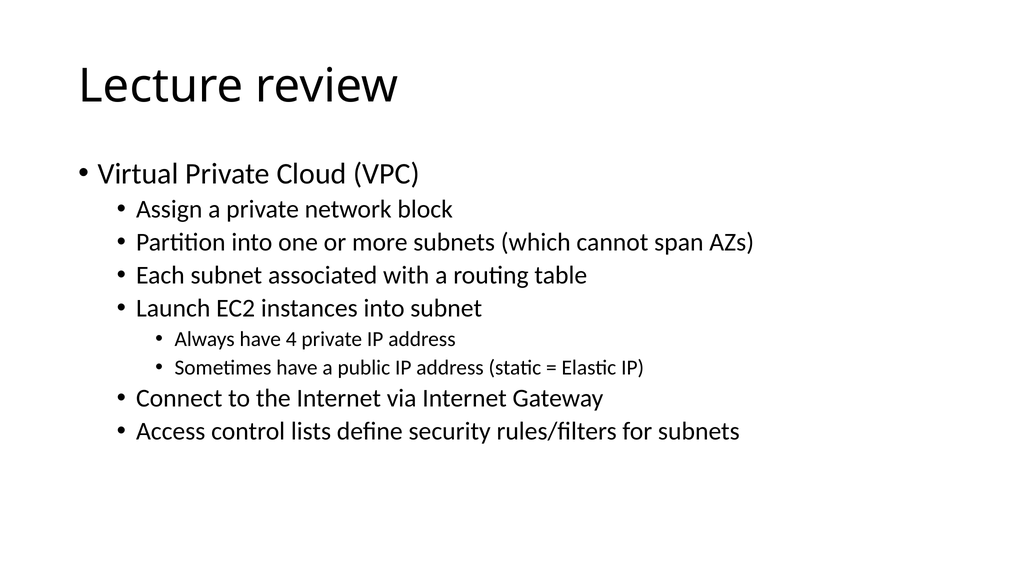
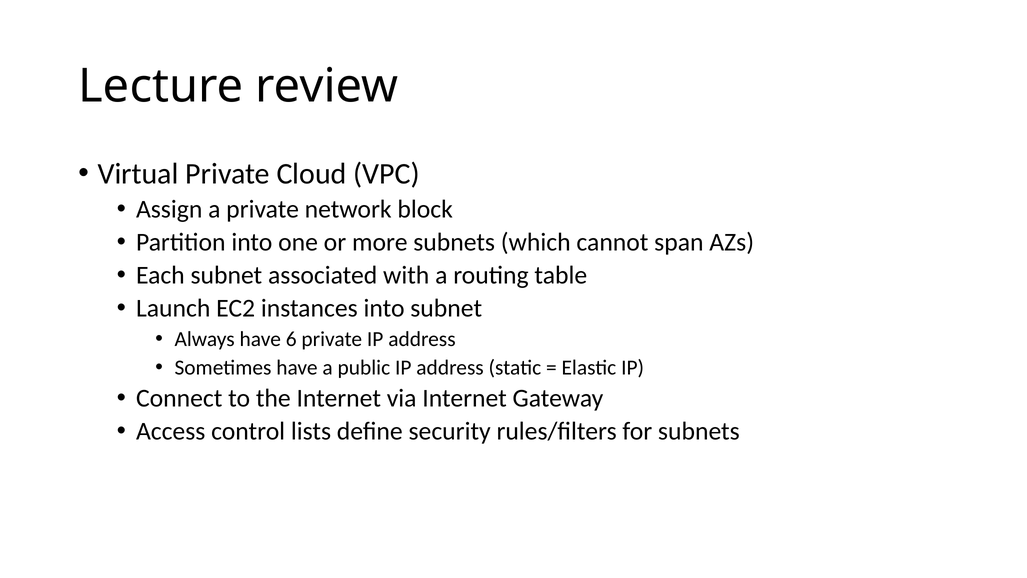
4: 4 -> 6 (291, 339)
